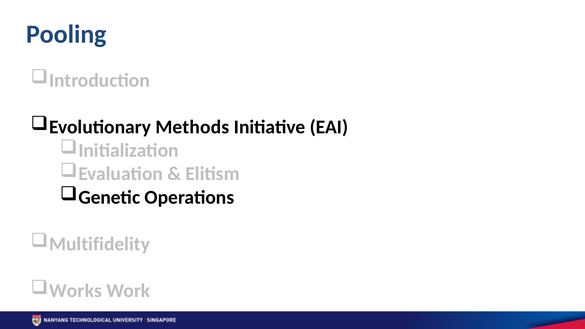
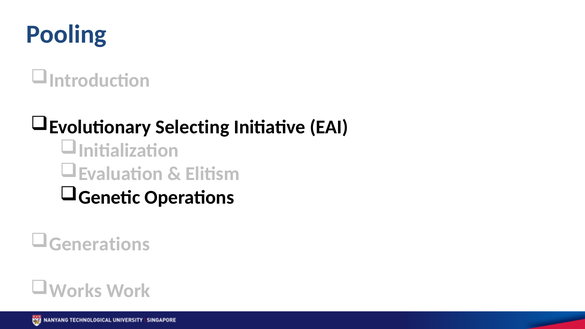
Methods: Methods -> Selecting (192, 127)
Multifidelity: Multifidelity -> Generations (99, 244)
